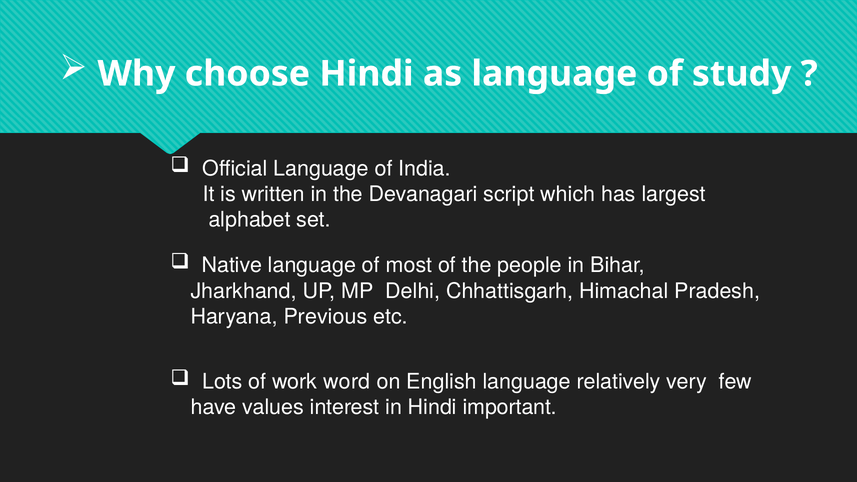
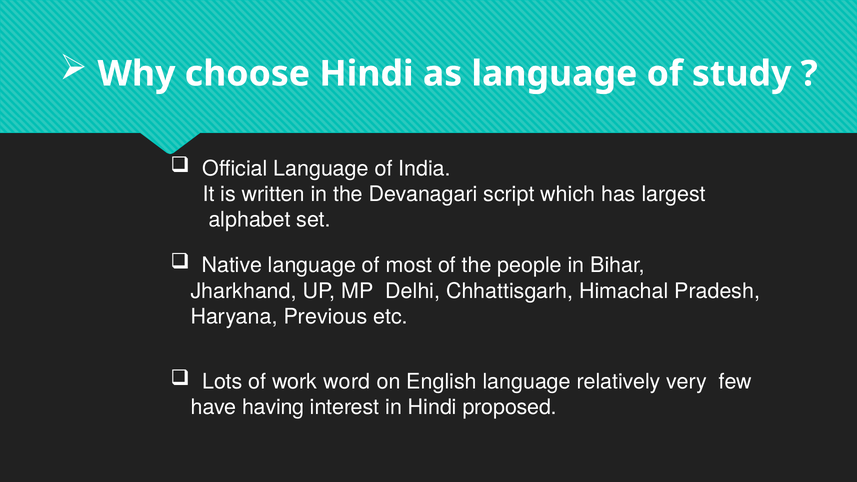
values: values -> having (273, 407)
important: important -> proposed (510, 407)
